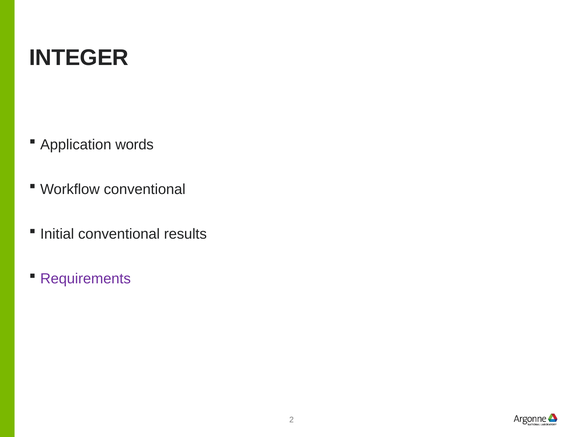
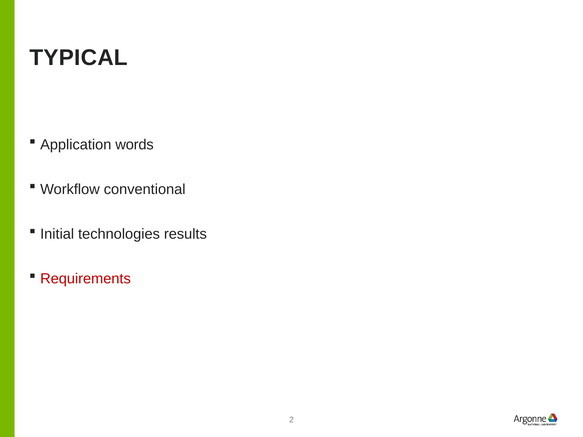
INTEGER: INTEGER -> TYPICAL (79, 58)
Initial conventional: conventional -> technologies (119, 234)
Requirements colour: purple -> red (85, 279)
